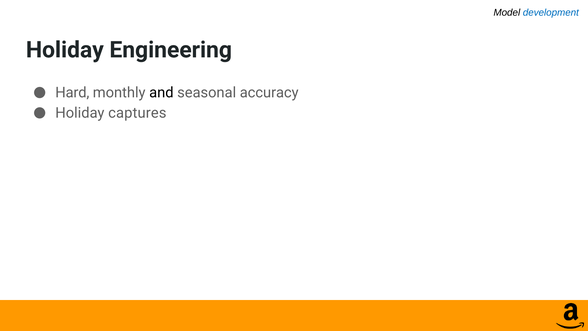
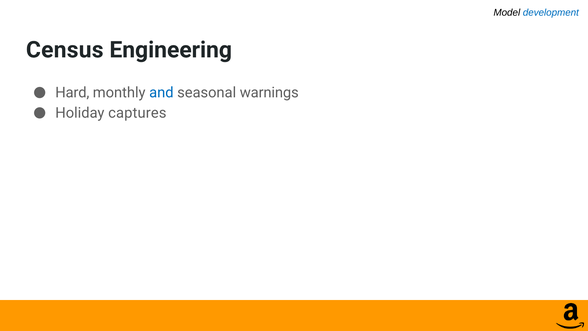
Holiday: Holiday -> Census (65, 50)
and colour: black -> blue (161, 92)
accuracy: accuracy -> warnings (269, 92)
